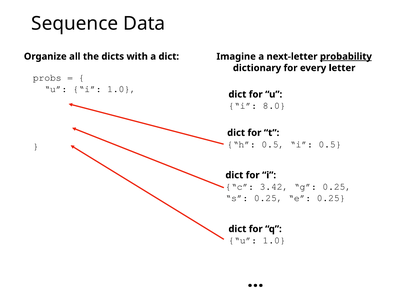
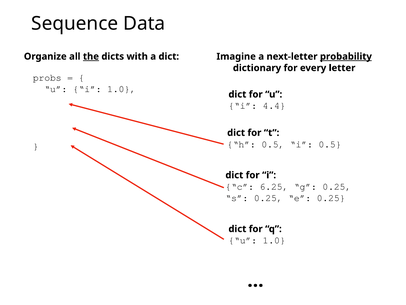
the underline: none -> present (91, 56)
8.0: 8.0 -> 4.4 (274, 106)
3.42: 3.42 -> 6.25 (274, 186)
